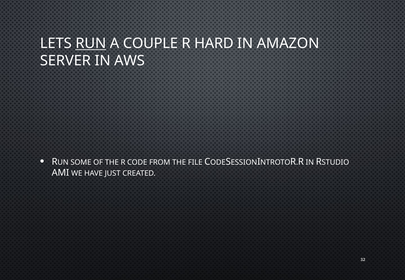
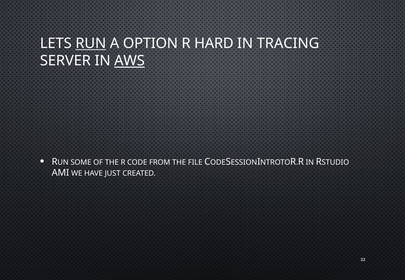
COUPLE: COUPLE -> OPTION (150, 43)
AMAZON: AMAZON -> TRACING (288, 43)
AWS underline: none -> present (129, 61)
